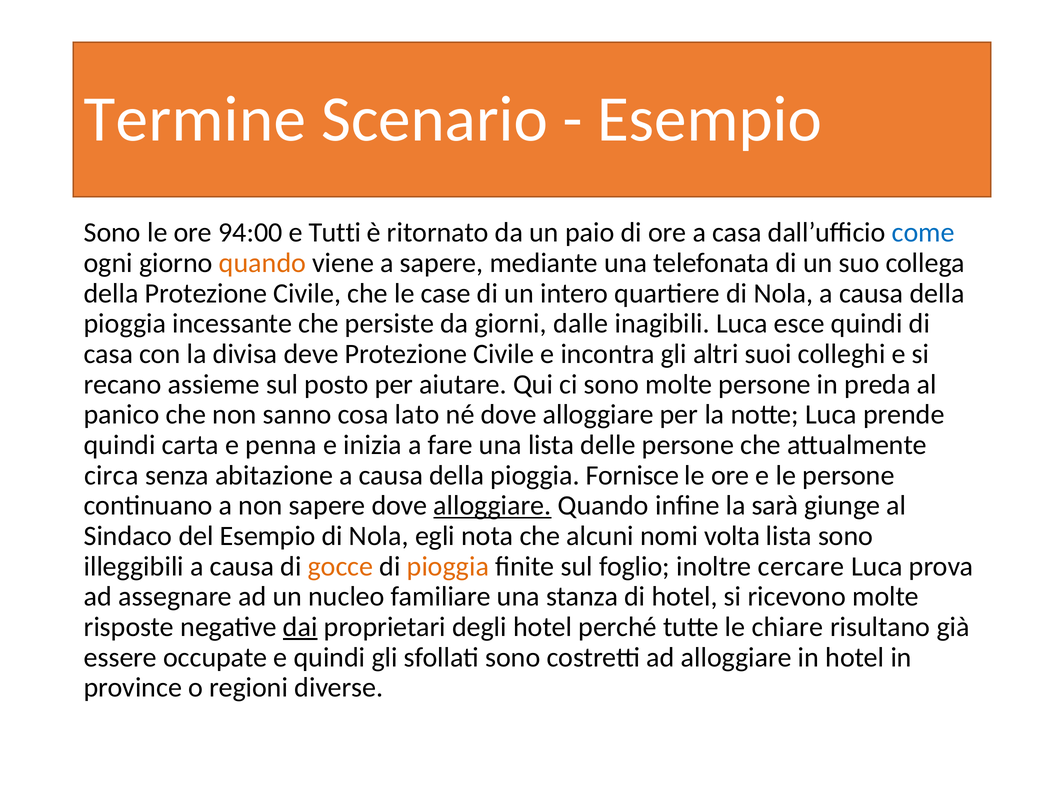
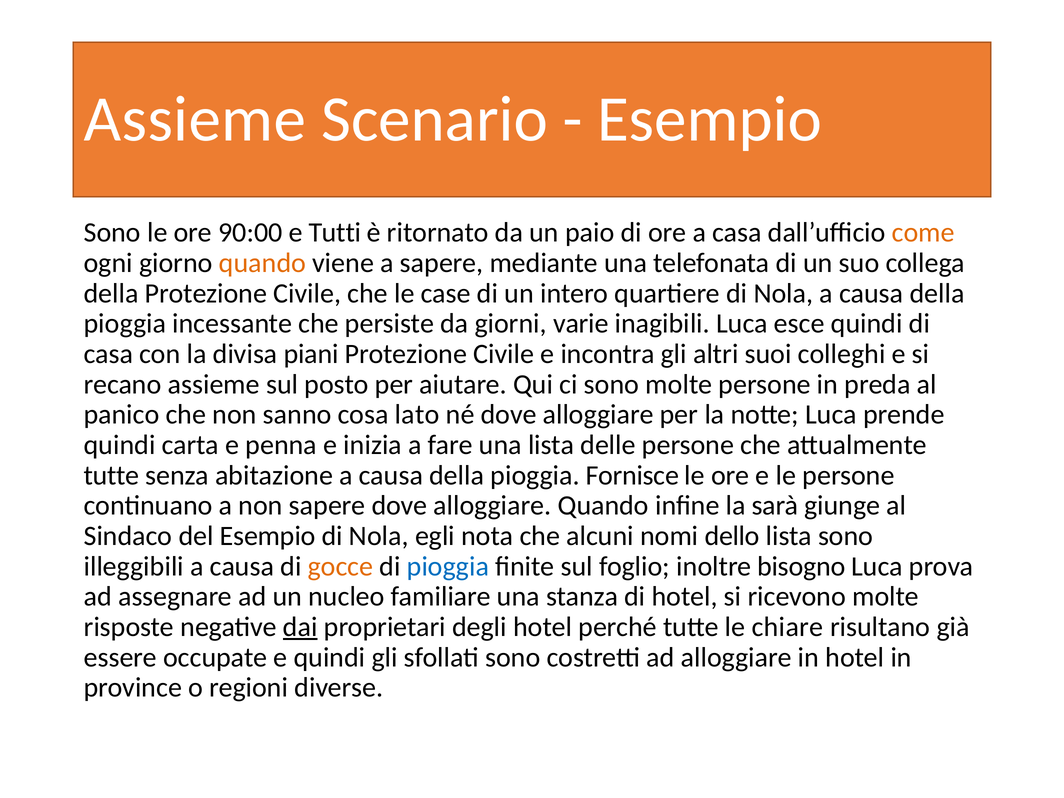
Termine: Termine -> Assieme (195, 119)
94:00: 94:00 -> 90:00 (250, 233)
come colour: blue -> orange (923, 233)
dalle: dalle -> varie (581, 324)
deve: deve -> piani (311, 354)
circa: circa -> tutte (112, 475)
alloggiare underline: present -> none (492, 506)
volta: volta -> dello (732, 536)
pioggia colour: orange -> blue (448, 566)
cercare: cercare -> bisogno (801, 566)
